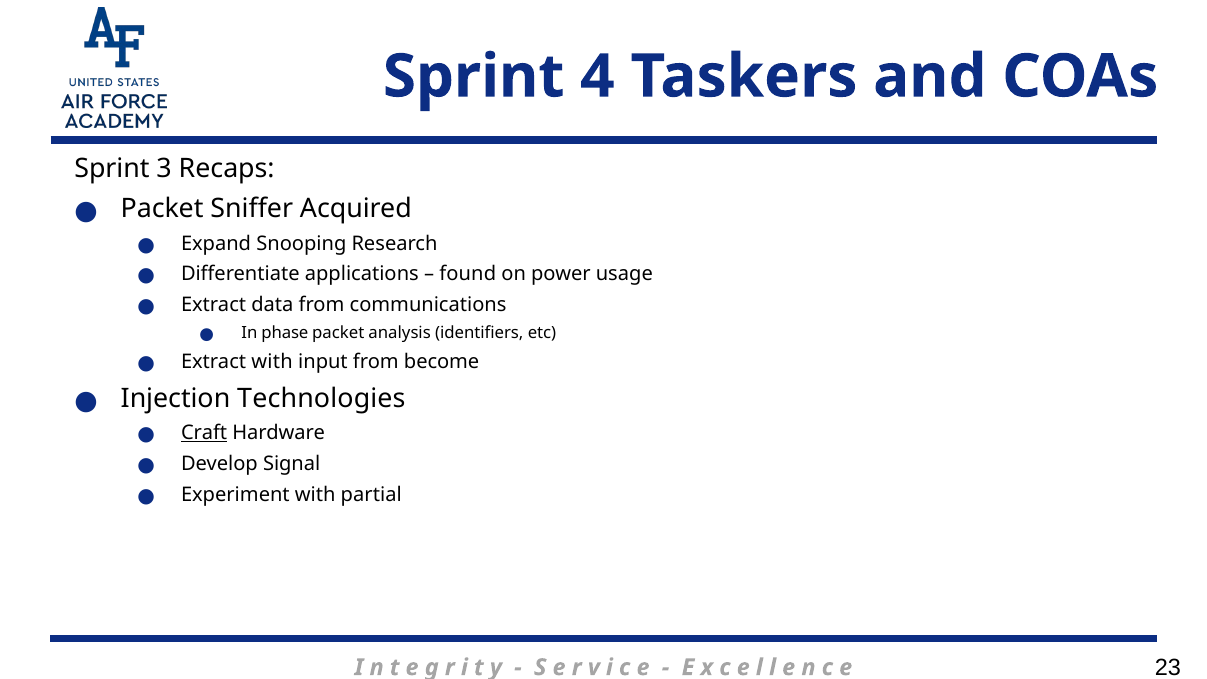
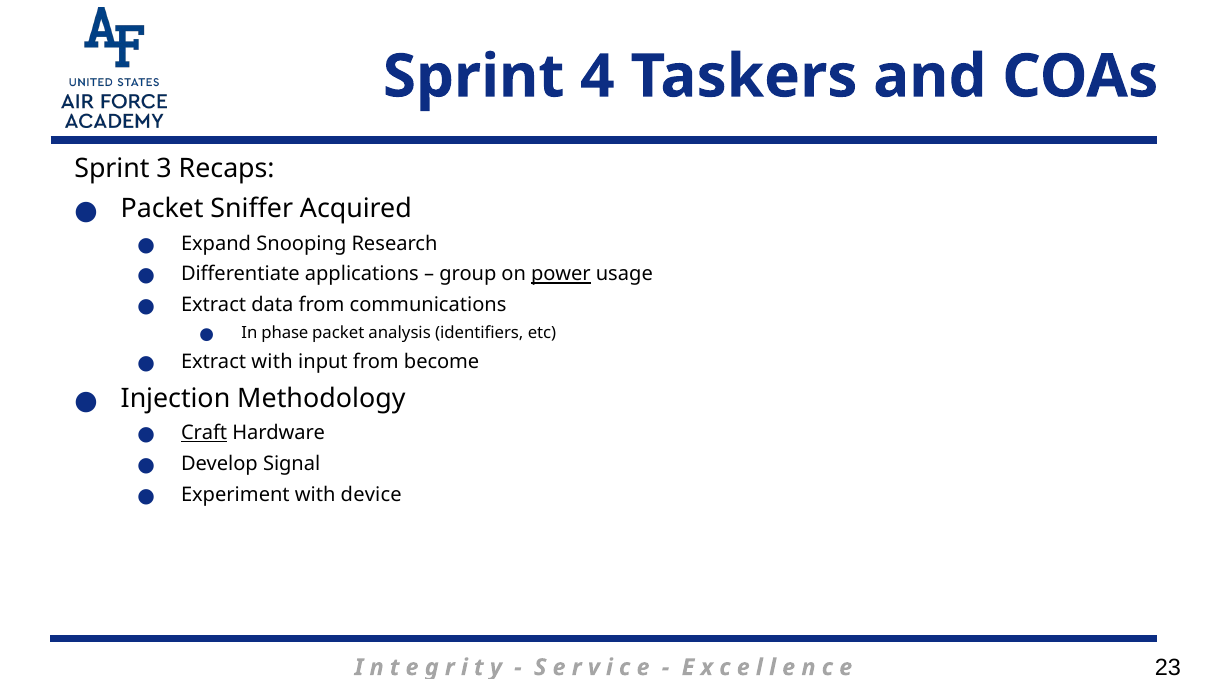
found: found -> group (468, 274)
power underline: none -> present (561, 274)
Technologies: Technologies -> Methodology (321, 399)
partial: partial -> device (371, 495)
